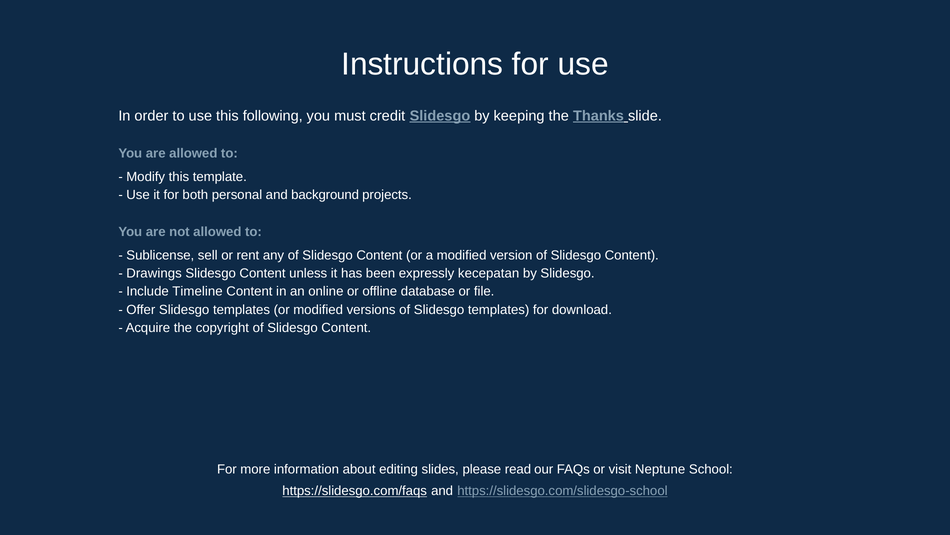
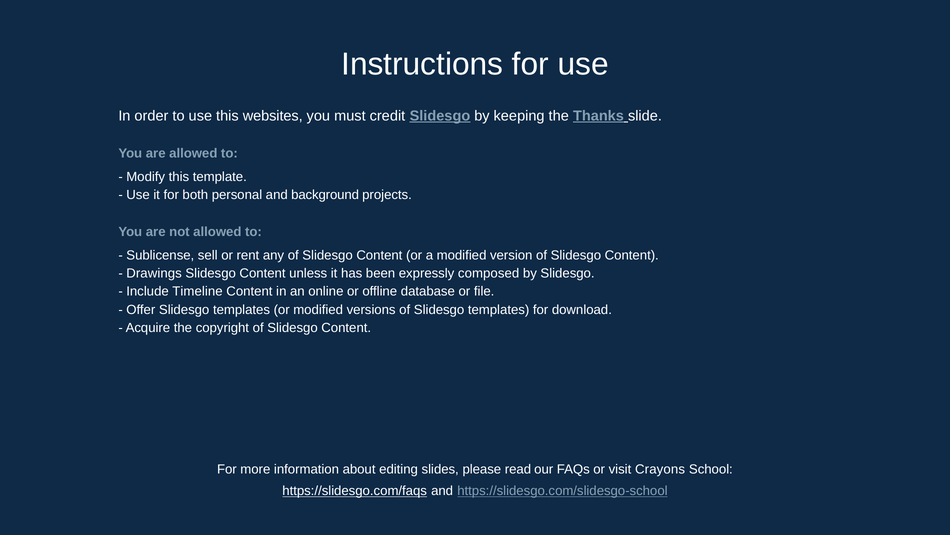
following: following -> websites (273, 116)
kecepatan: kecepatan -> composed (489, 273)
Neptune: Neptune -> Crayons (660, 469)
